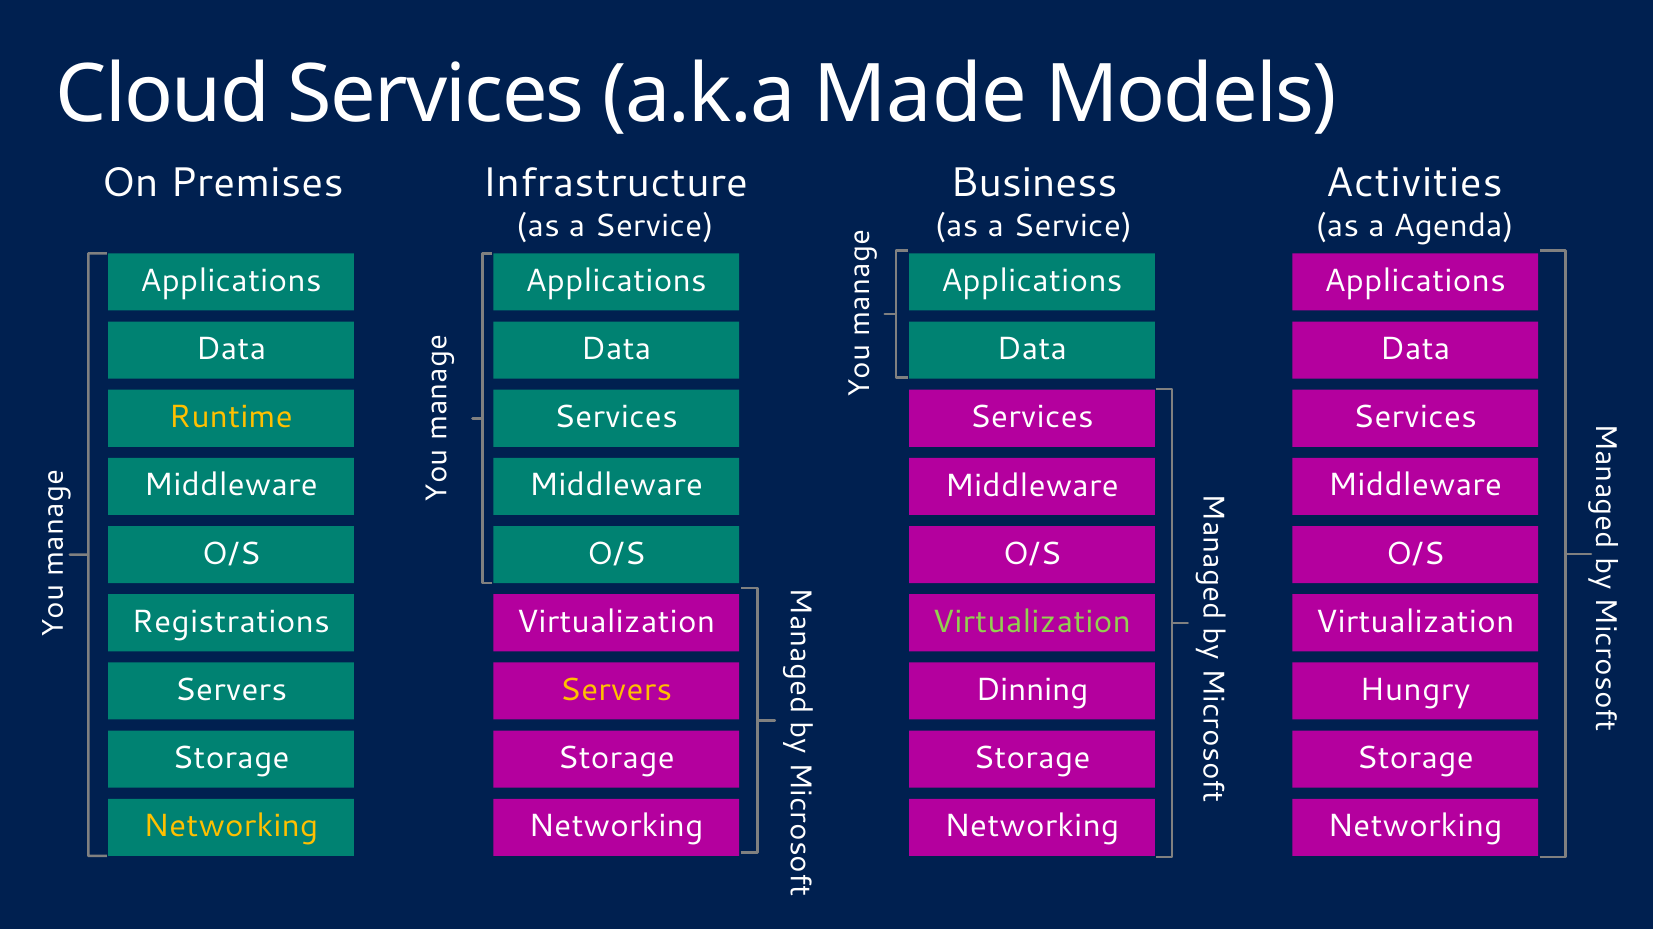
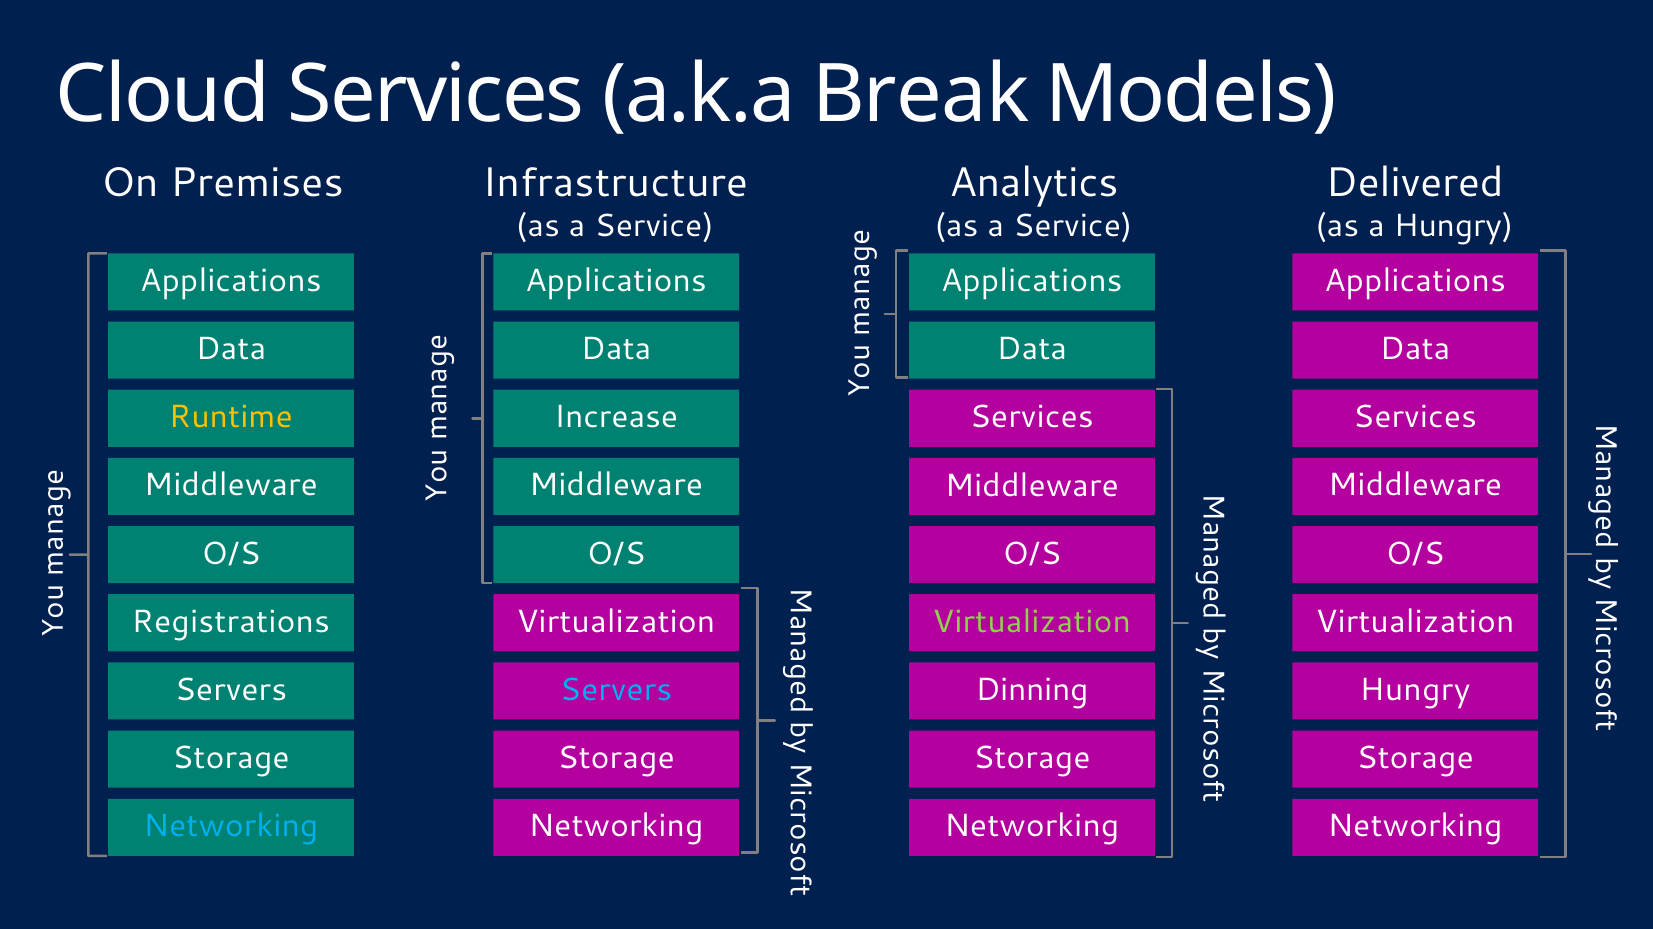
Made: Made -> Break (921, 95)
Business: Business -> Analytics (1034, 183)
Activities: Activities -> Delivered (1415, 183)
a Agenda: Agenda -> Hungry (1454, 226)
Services: Services -> Increase (616, 418)
Servers colour: yellow -> light blue (616, 690)
Networking colour: yellow -> light blue (231, 827)
